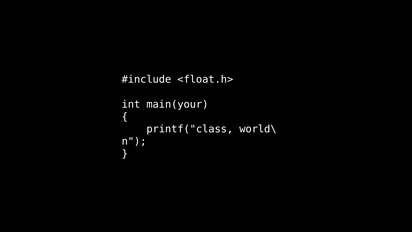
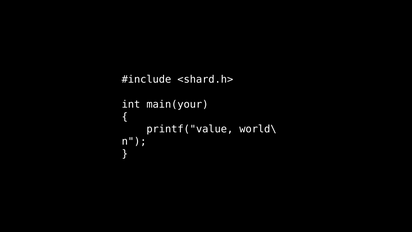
<float.h>: <float.h> -> <shard.h> (205, 80)
printf("class: printf("class -> printf("value (190, 129)
